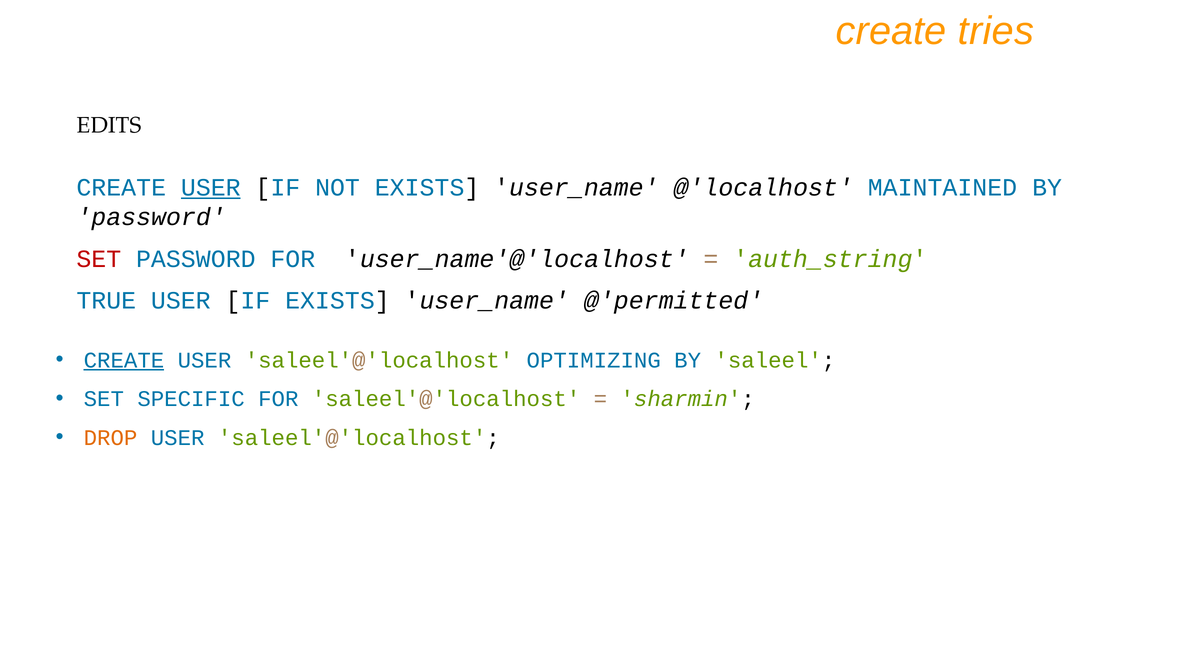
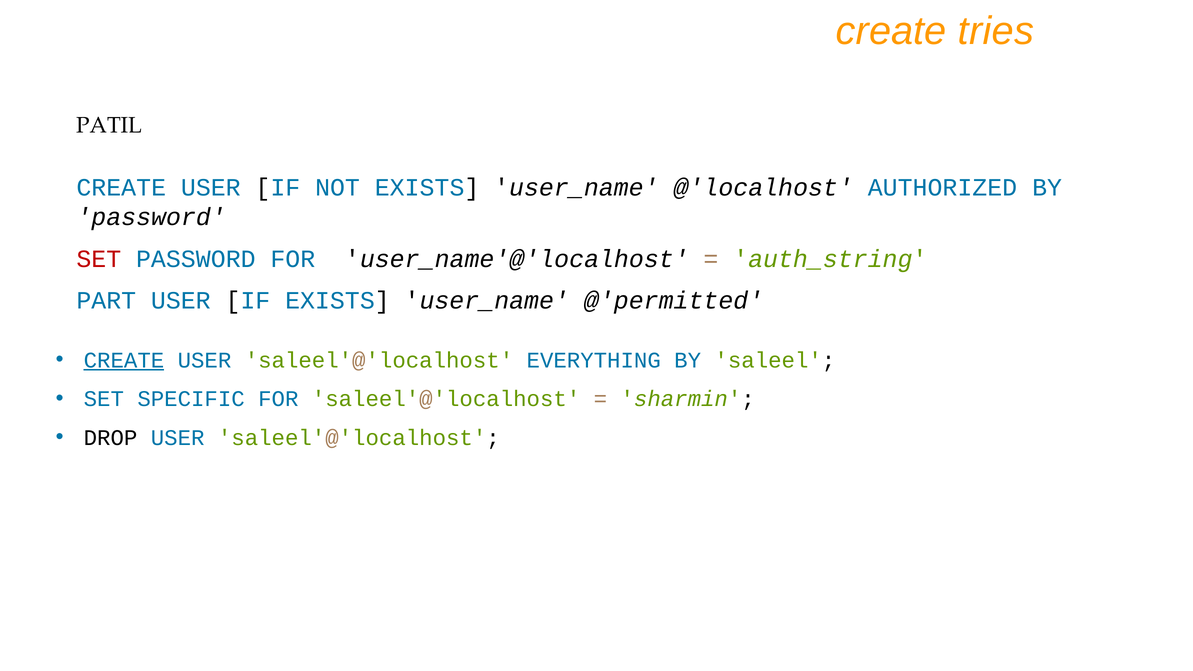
EDITS: EDITS -> PATIL (109, 125)
USER underline: present -> none (211, 187)
MAINTAINED: MAINTAINED -> AUTHORIZED (942, 187)
TRUE: TRUE -> PART (106, 301)
OPTIMIZING: OPTIMIZING -> EVERYTHING (594, 360)
DROP colour: orange -> black (111, 438)
